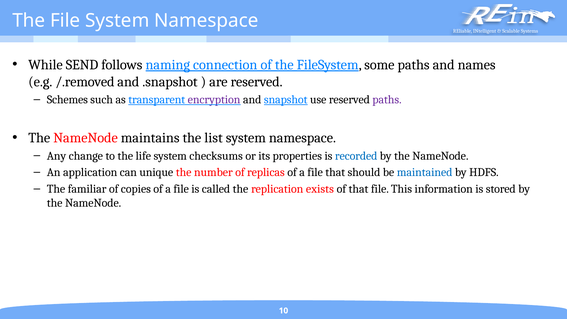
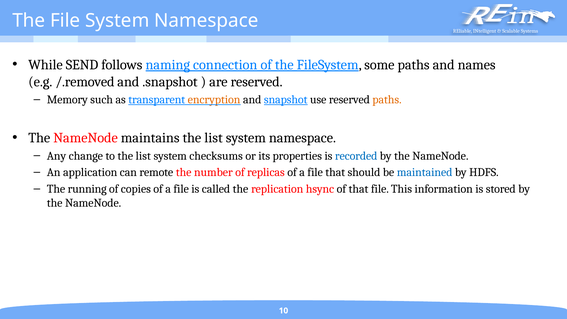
Schemes: Schemes -> Memory (67, 100)
encryption colour: purple -> orange (214, 100)
paths colour: purple -> orange (387, 100)
to the life: life -> list (143, 156)
unique: unique -> remote (156, 172)
familiar: familiar -> running (87, 189)
exists: exists -> hsync (320, 189)
